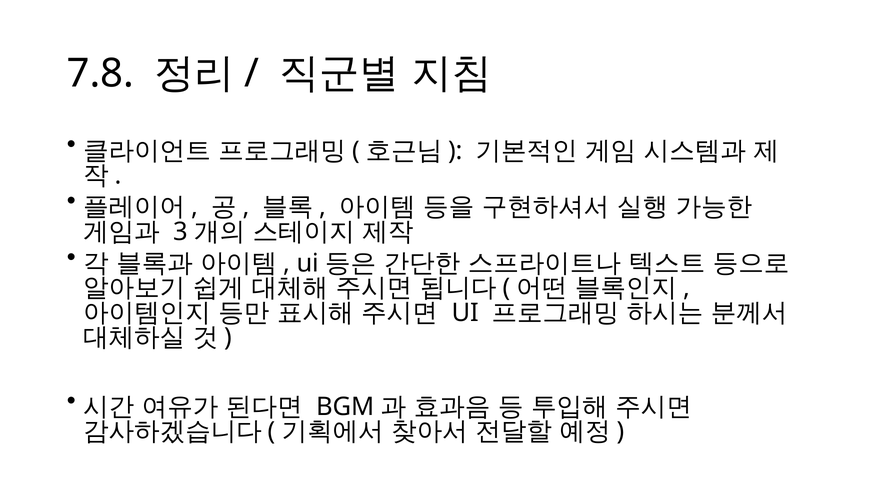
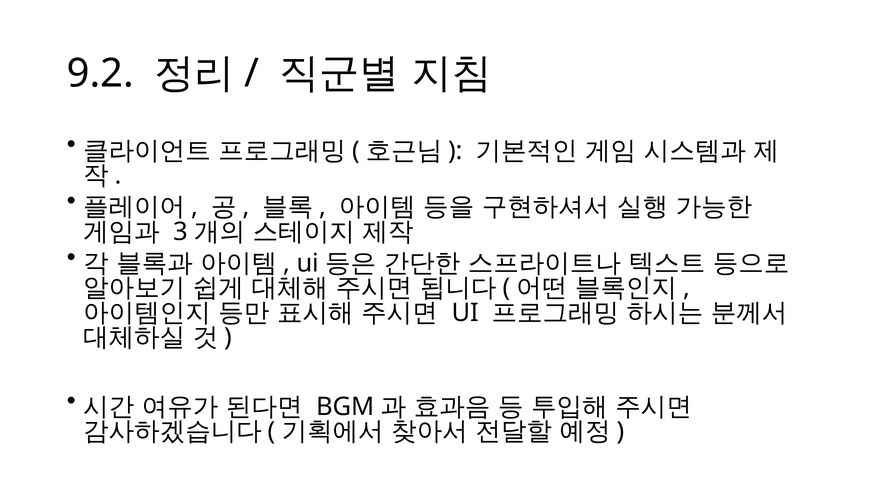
7.8: 7.8 -> 9.2 (100, 74)
